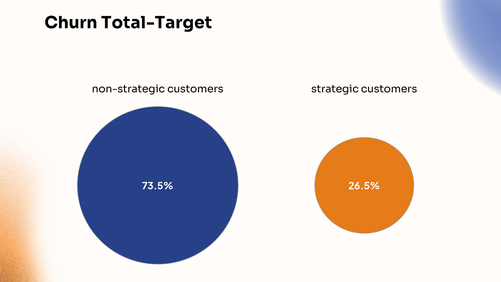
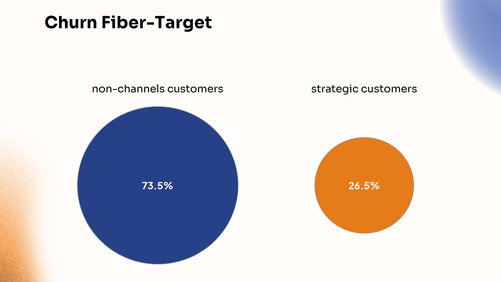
Total-Target: Total-Target -> Fiber-Target (157, 23)
non-strategic: non-strategic -> non-channels (128, 89)
